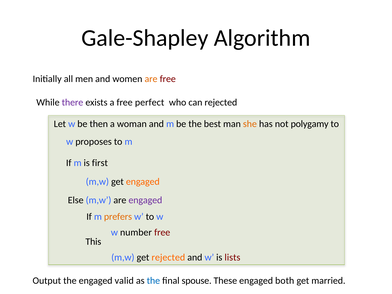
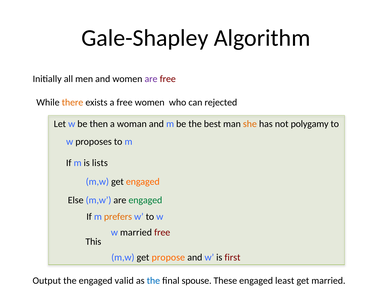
are colour: orange -> purple (151, 79)
there colour: purple -> orange (72, 102)
free perfect: perfect -> women (150, 102)
first: first -> lists (100, 163)
engaged colour: purple -> green (145, 200)
w number: number -> married (136, 232)
get rejected: rejected -> propose (168, 257)
lists: lists -> first (232, 257)
both: both -> least (285, 281)
